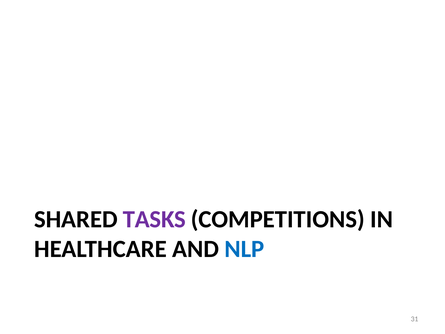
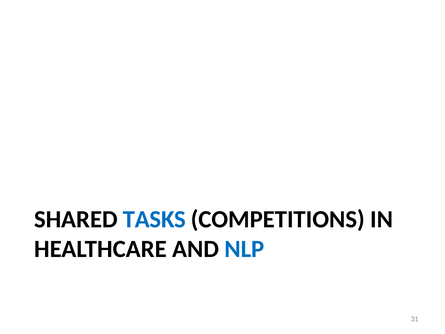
TASKS colour: purple -> blue (154, 219)
